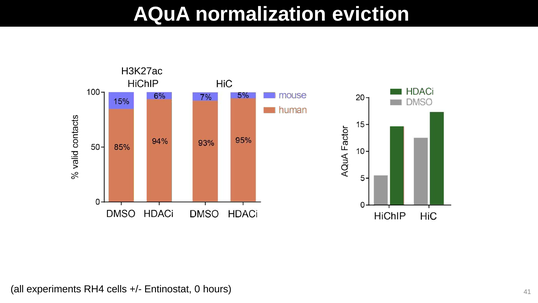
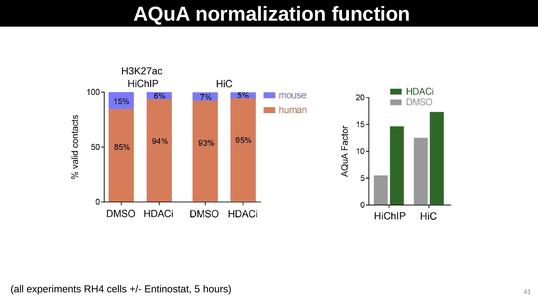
eviction: eviction -> function (371, 14)
0: 0 -> 5 (197, 289)
